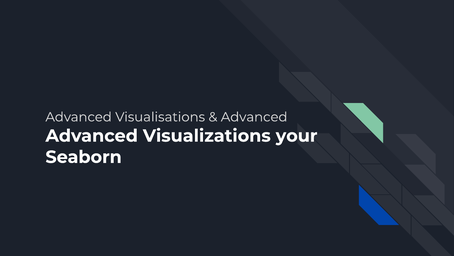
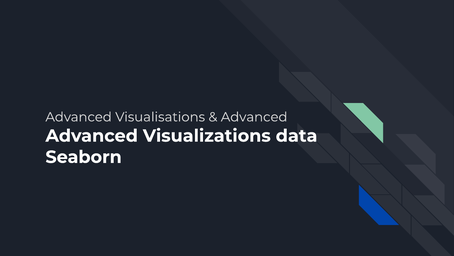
your: your -> data (297, 136)
